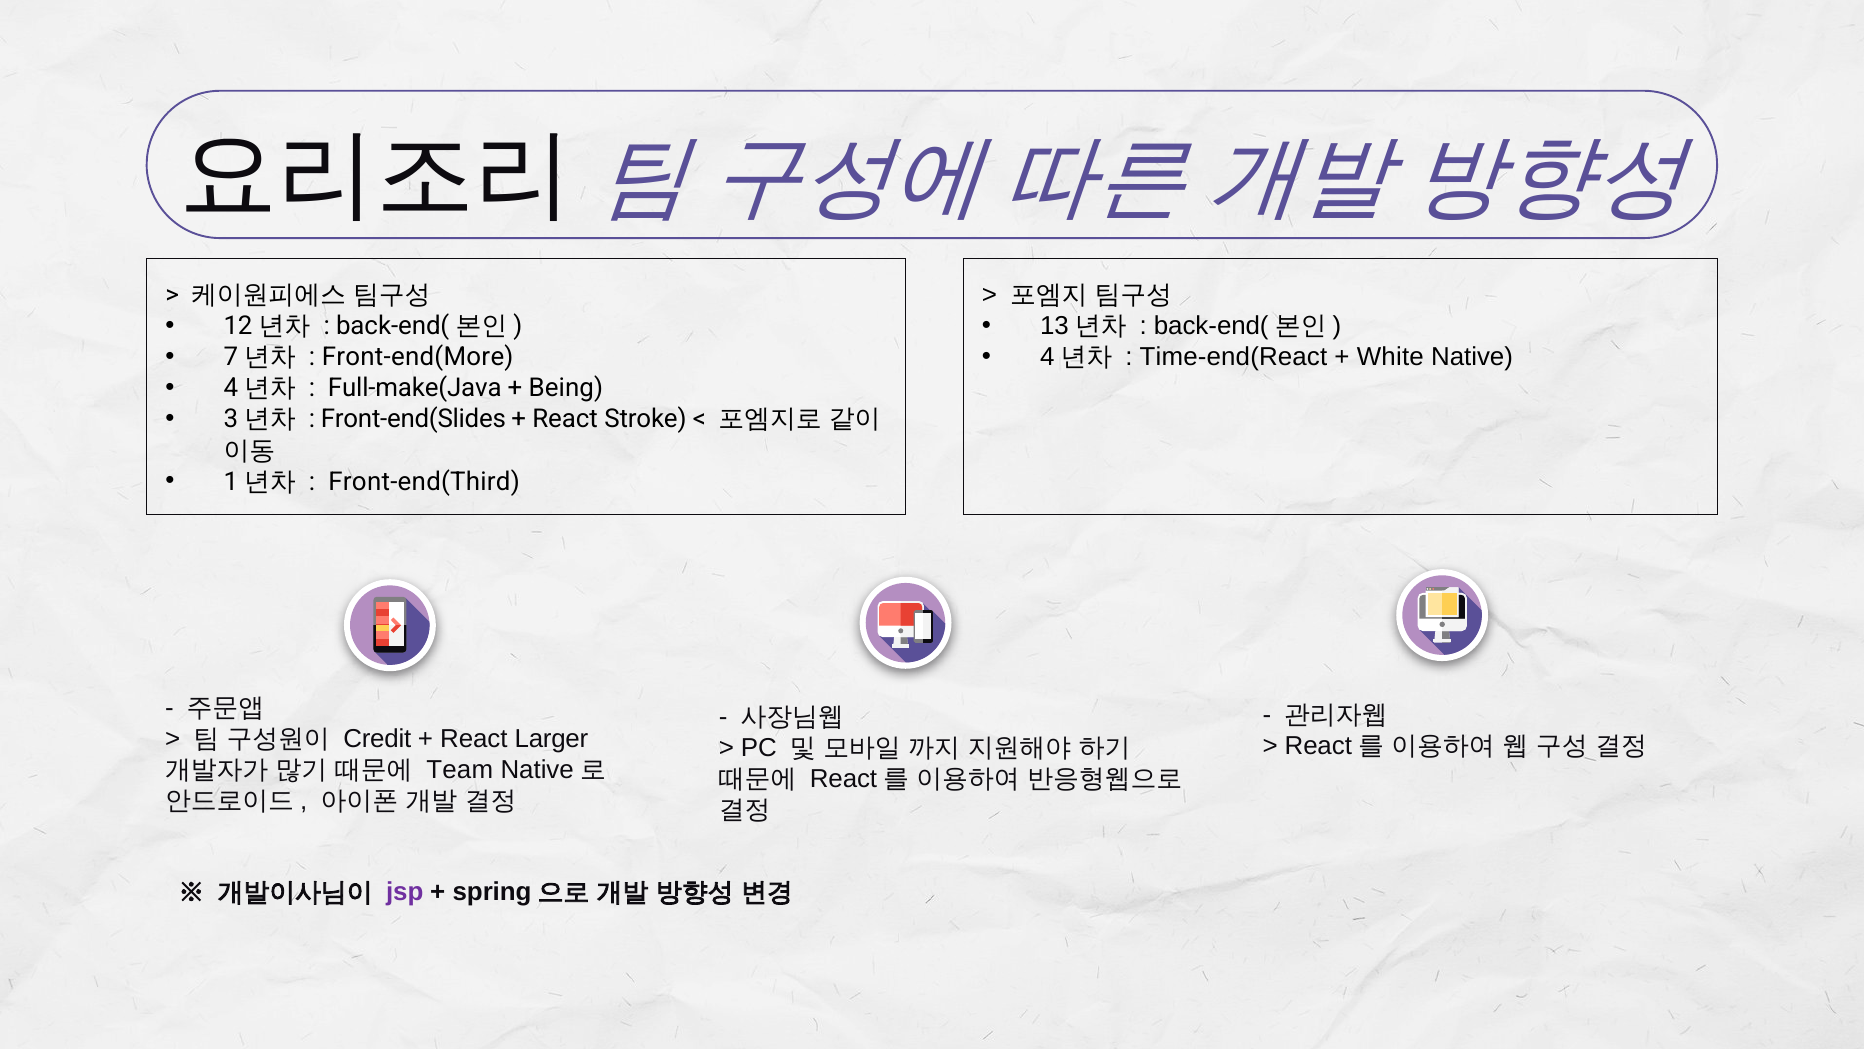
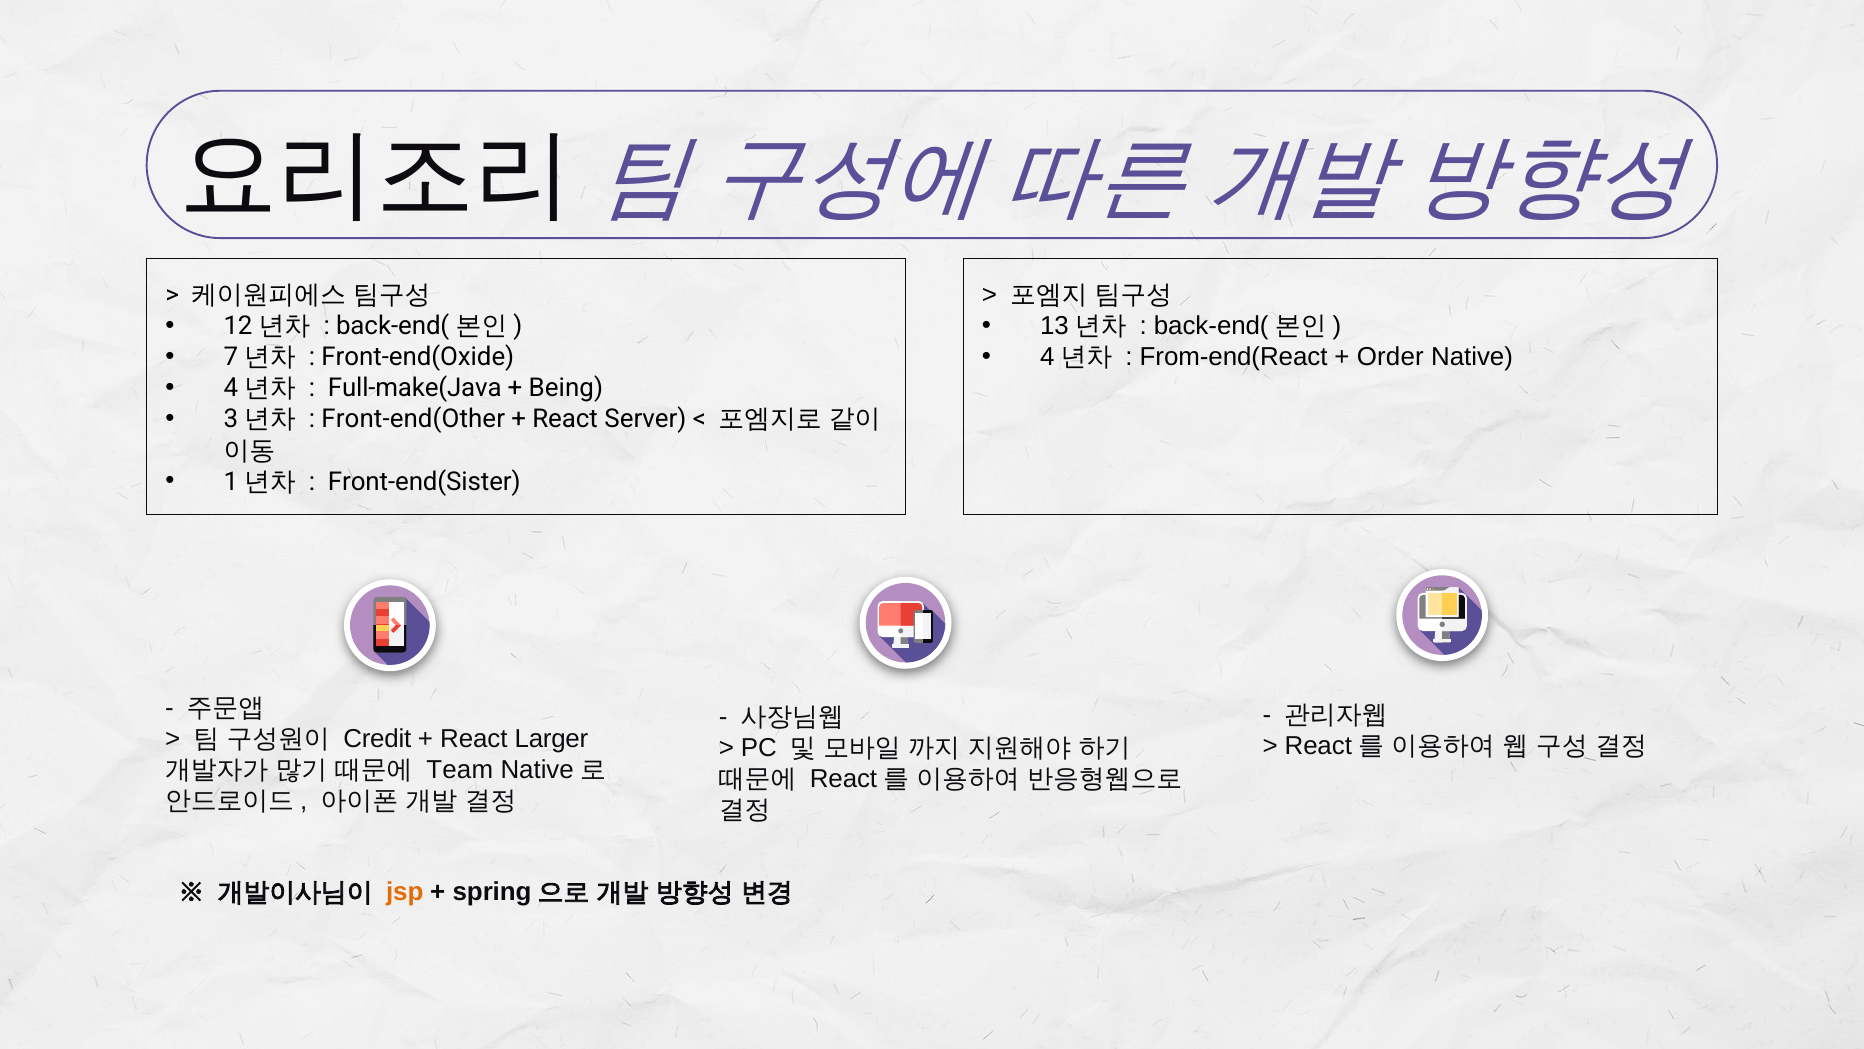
Front-end(More: Front-end(More -> Front-end(Oxide (418, 357)
Time-end(React: Time-end(React -> From-end(React (1234, 357)
White: White -> Order (1390, 357)
Front-end(Slides: Front-end(Slides -> Front-end(Other (413, 419)
Stroke: Stroke -> Server (645, 419)
Front-end(Third: Front-end(Third -> Front-end(Sister (424, 481)
jsp colour: purple -> orange (405, 892)
